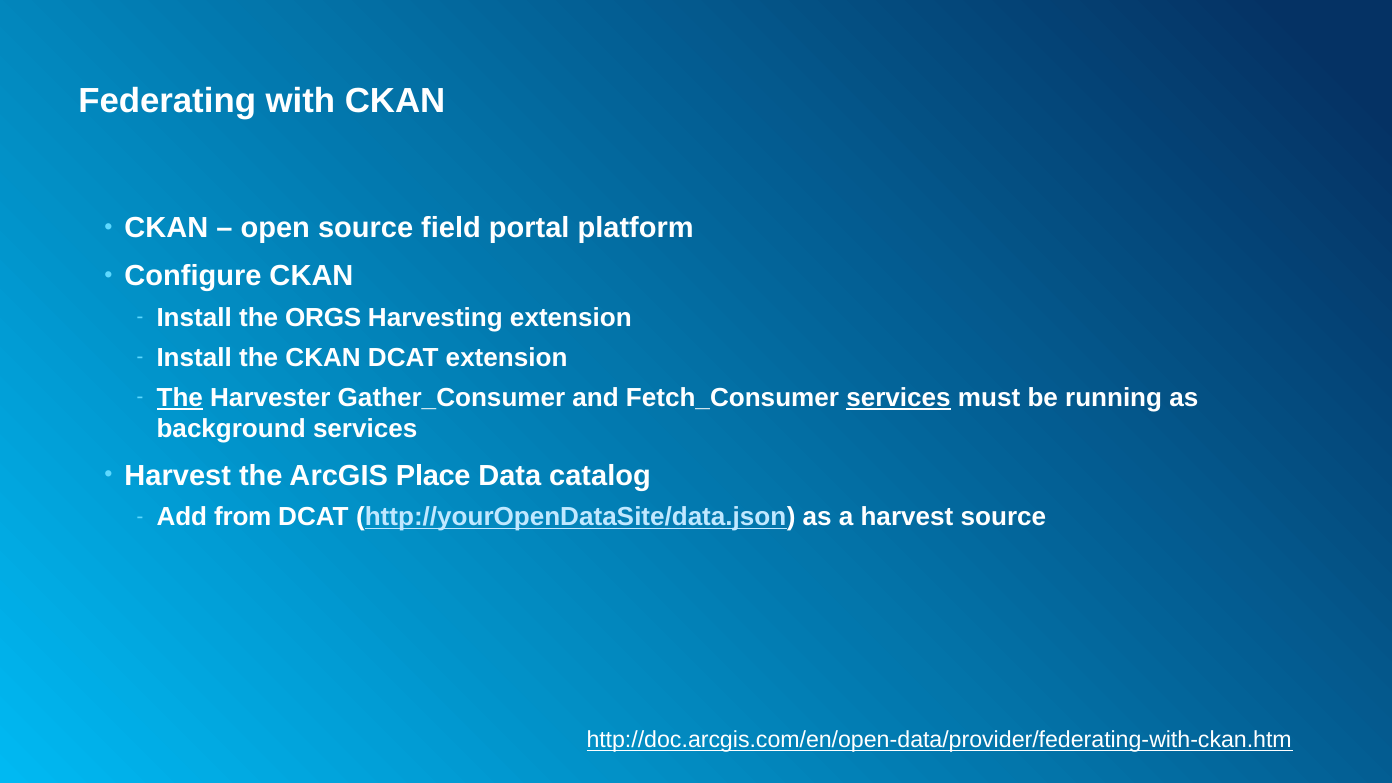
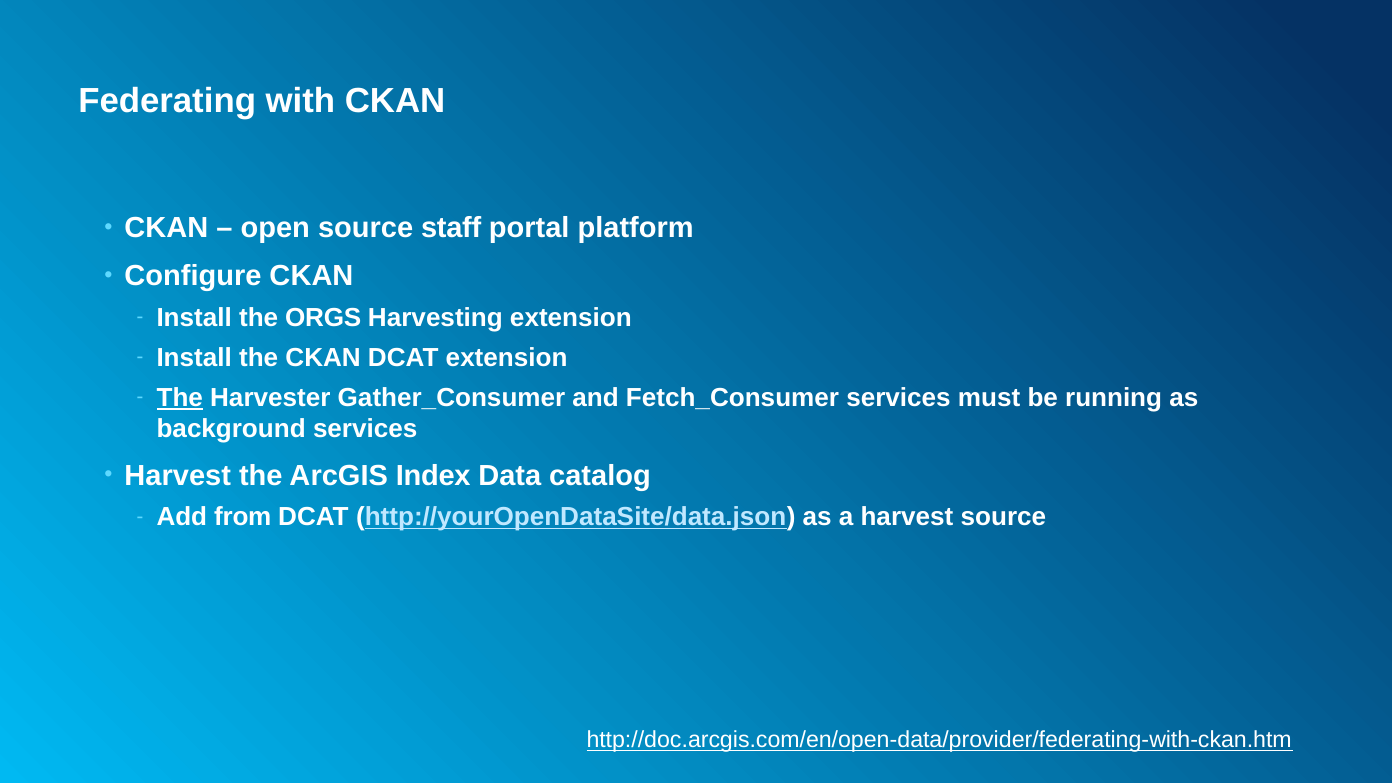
field: field -> staff (451, 228)
services underline: present -> none (898, 398)
Place: Place -> Index (433, 475)
